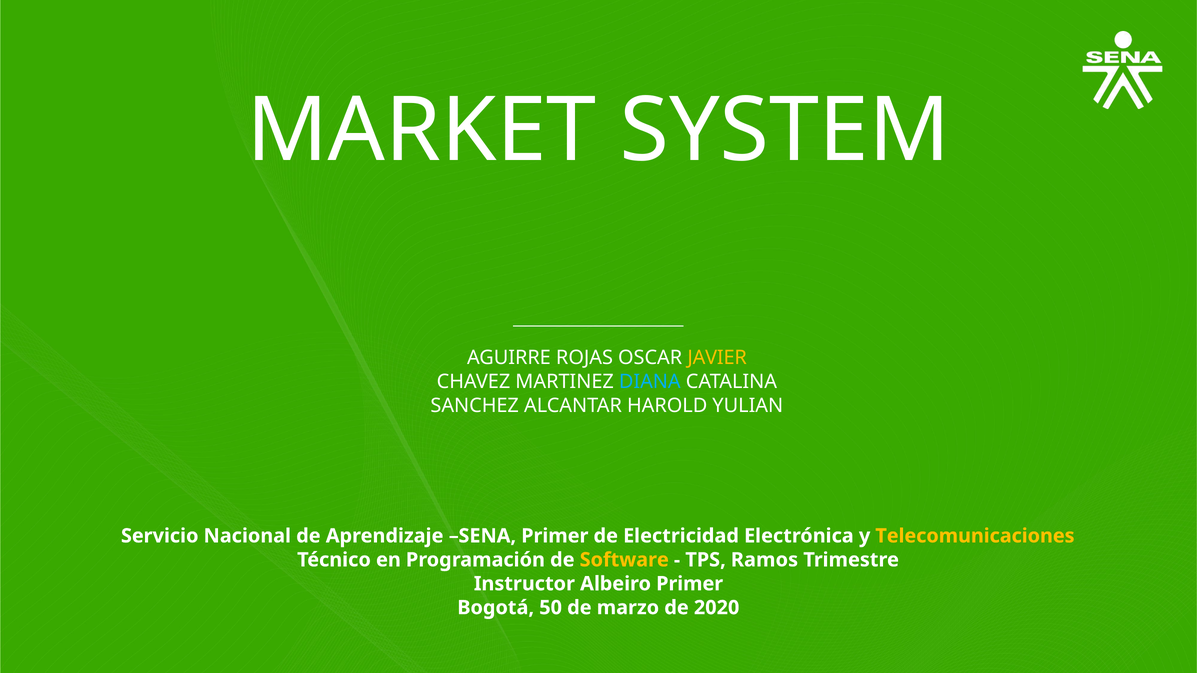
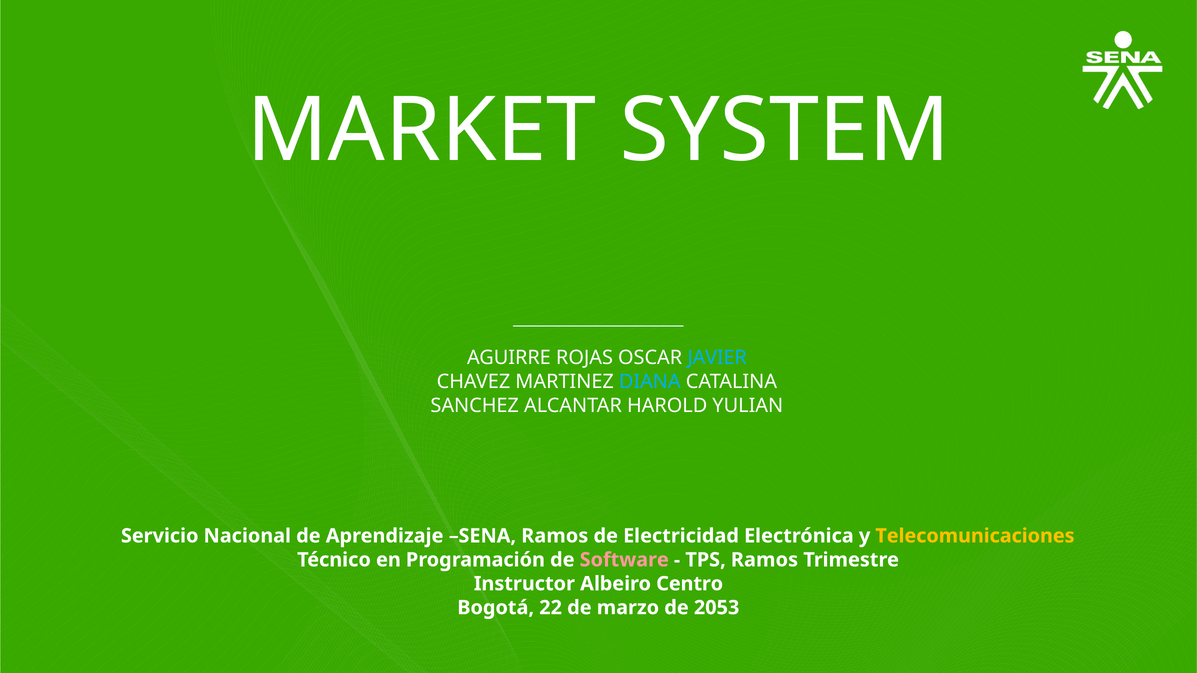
JAVIER colour: yellow -> light blue (717, 358)
SENA Primer: Primer -> Ramos (555, 536)
Software colour: yellow -> pink (624, 560)
Albeiro Primer: Primer -> Centro (690, 584)
50: 50 -> 22 (551, 608)
2020: 2020 -> 2053 (717, 608)
